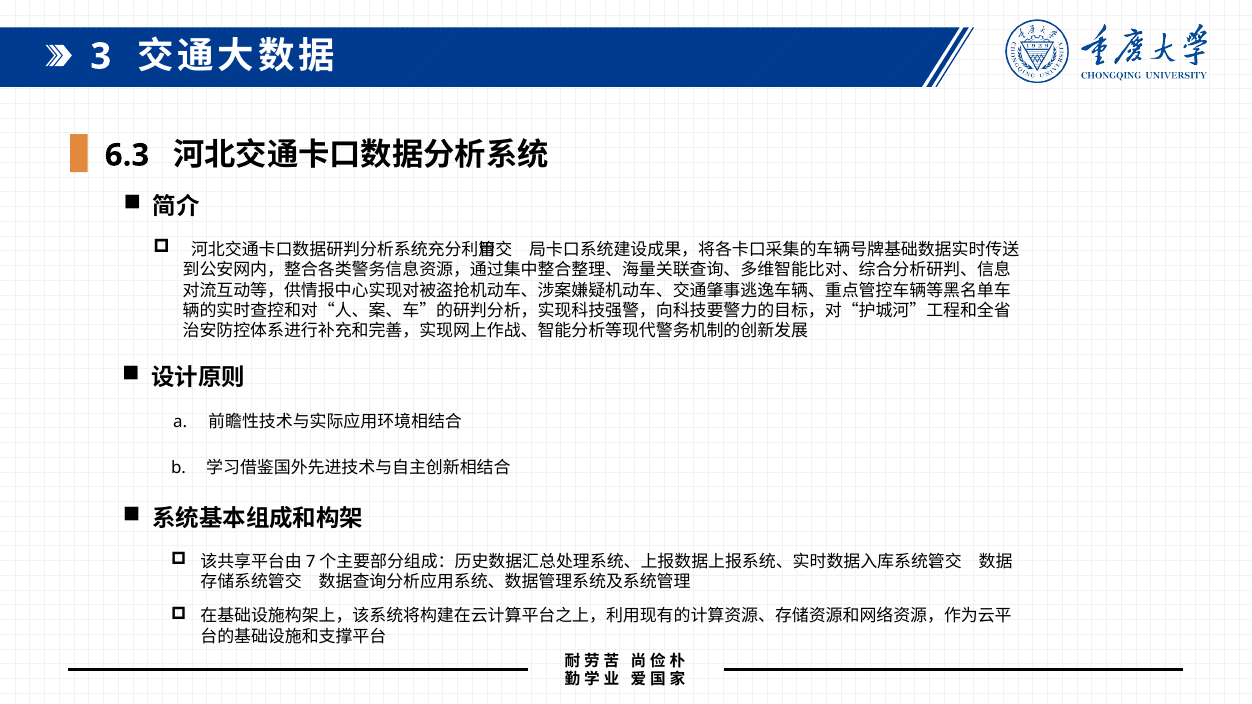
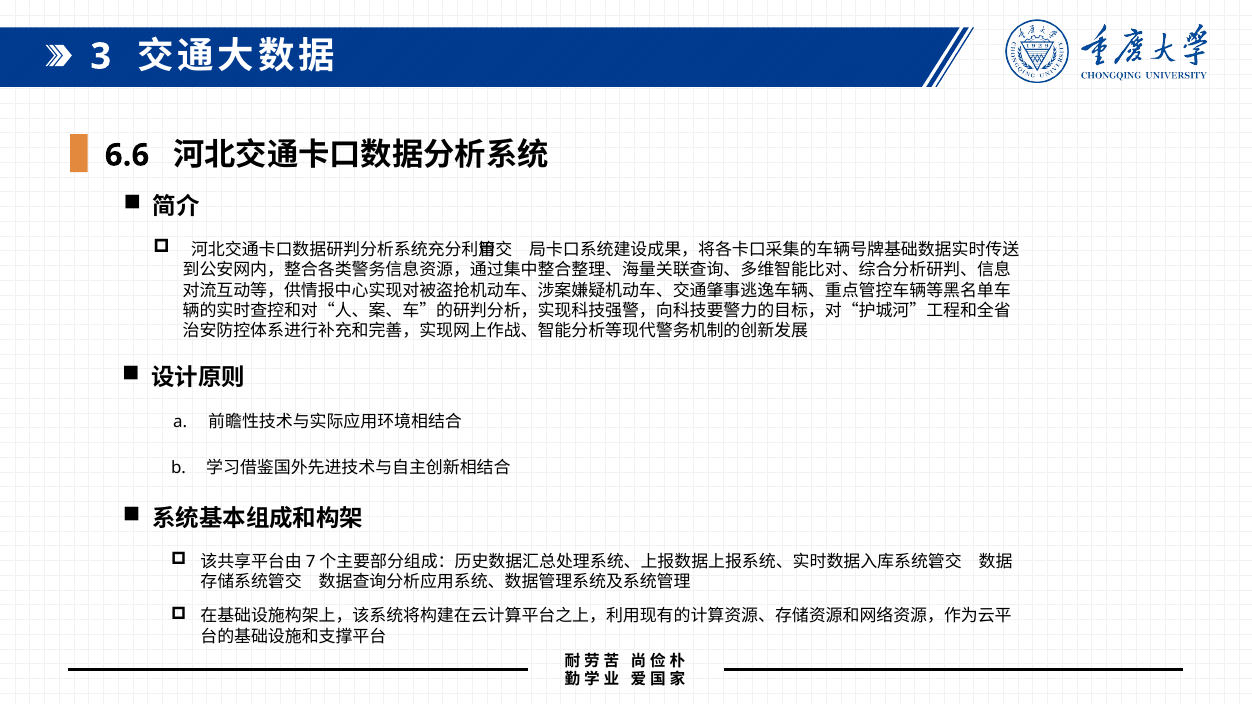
6.3: 6.3 -> 6.6 (127, 155)
